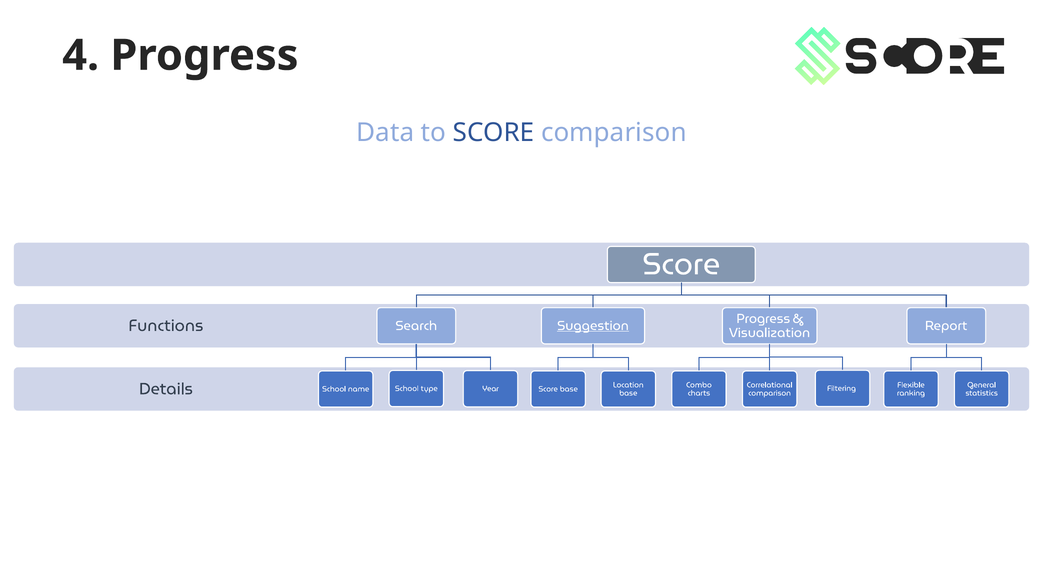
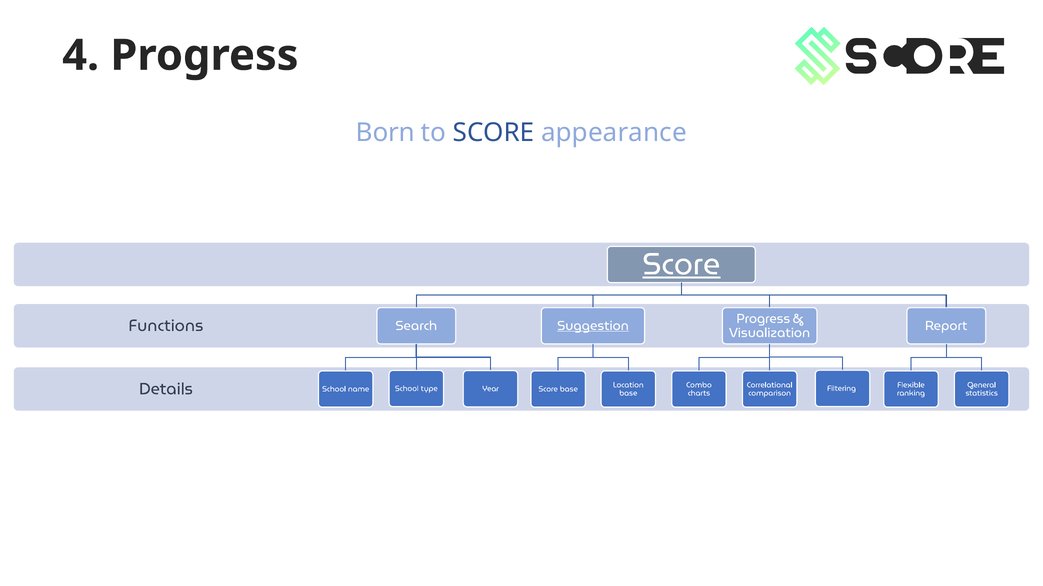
Data: Data -> Born (385, 133)
SCORE comparison: comparison -> appearance (614, 133)
Score underline: none -> present (681, 265)
